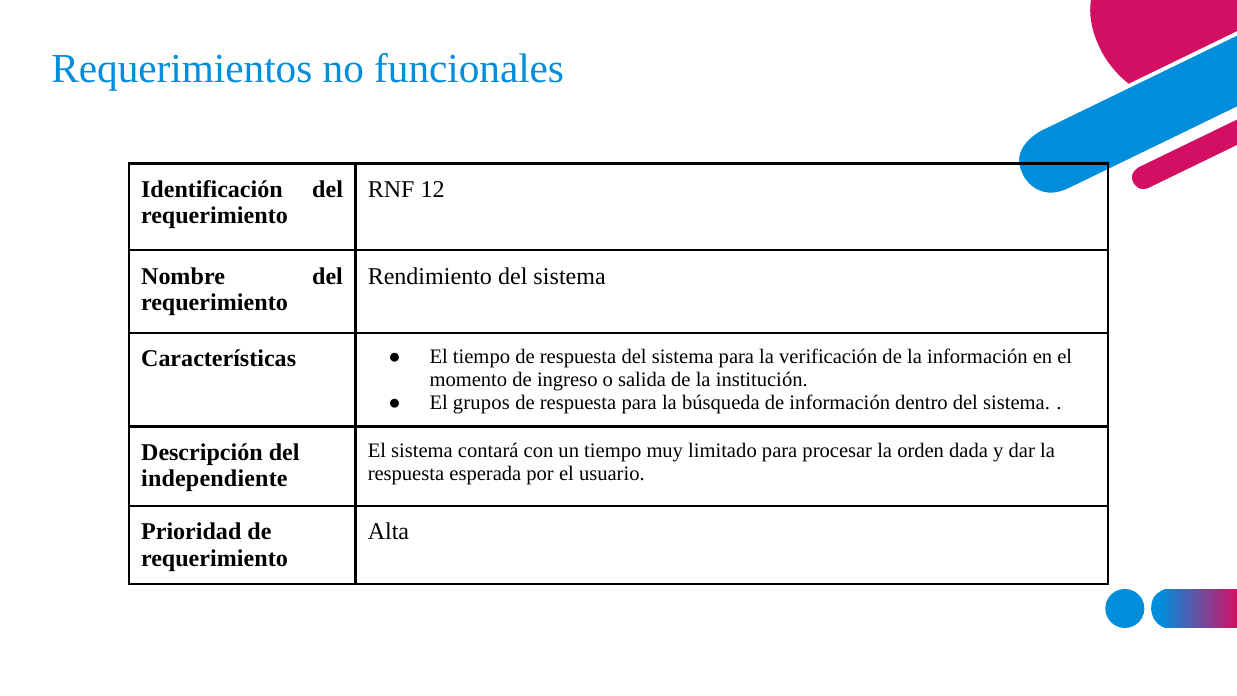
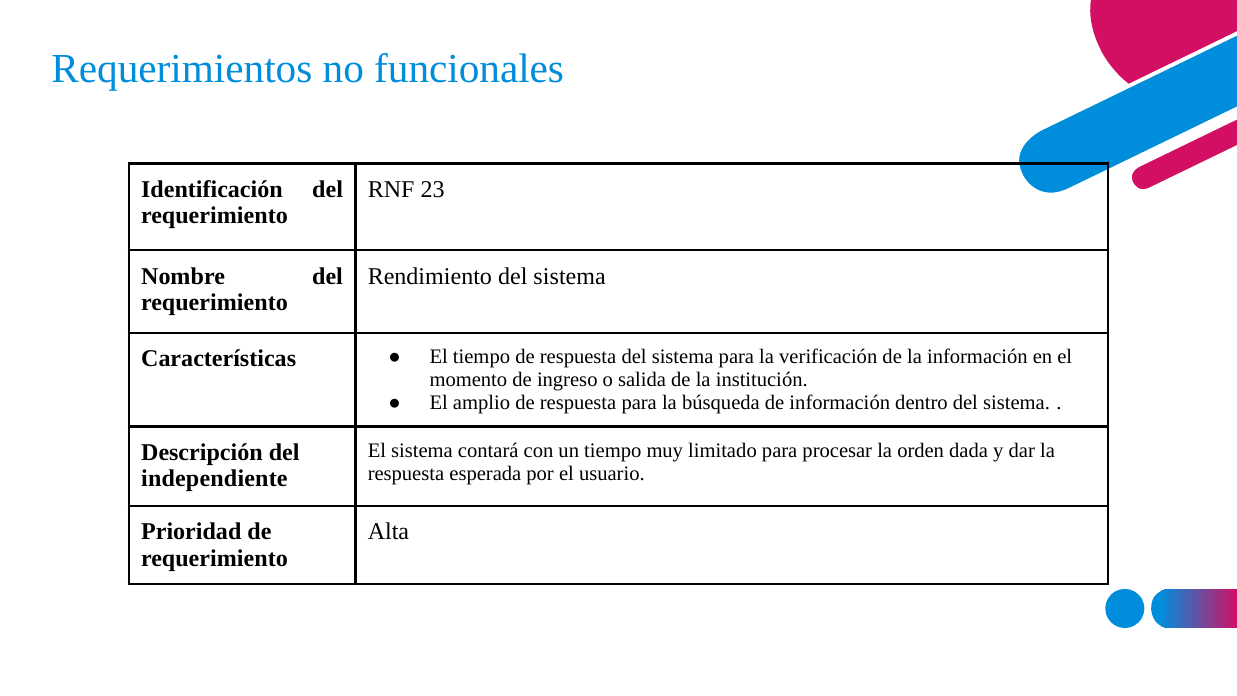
12: 12 -> 23 (433, 189)
grupos: grupos -> amplio (482, 403)
